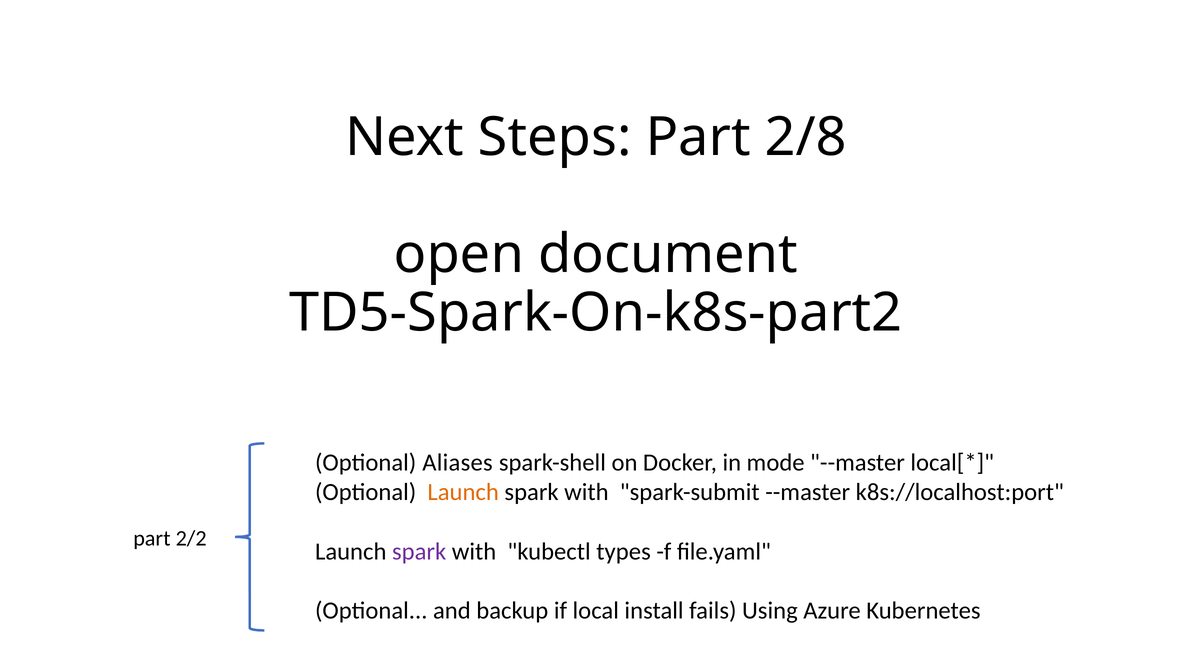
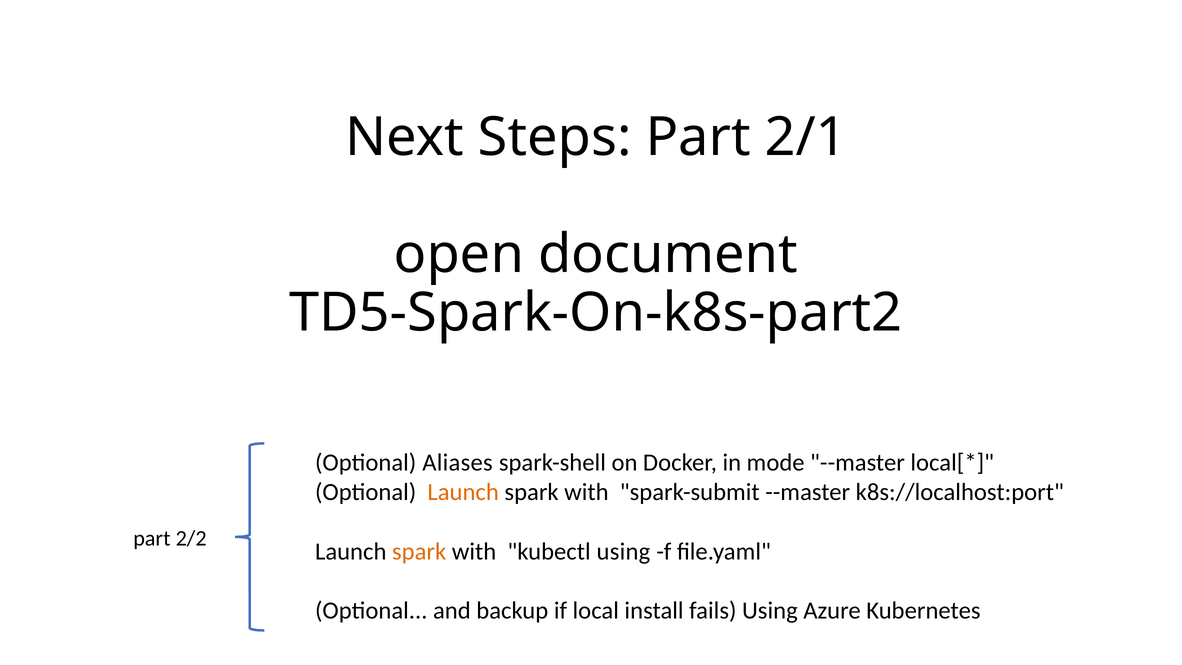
2/8: 2/8 -> 2/1 (806, 138)
spark colour: purple -> orange (419, 551)
kubectl types: types -> using (623, 551)
